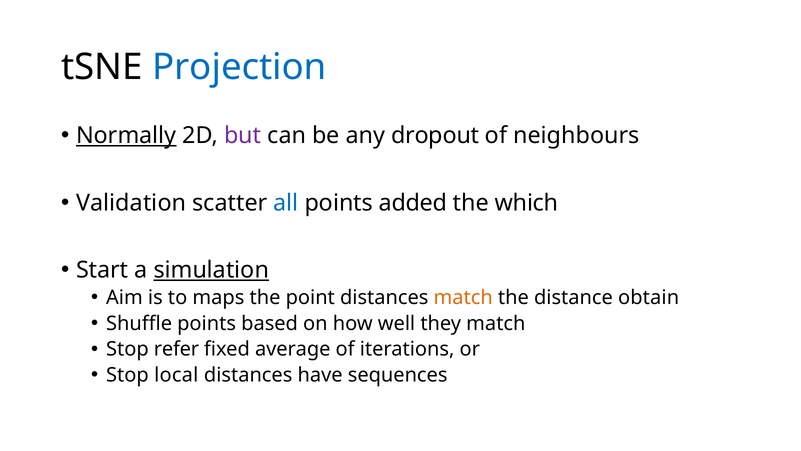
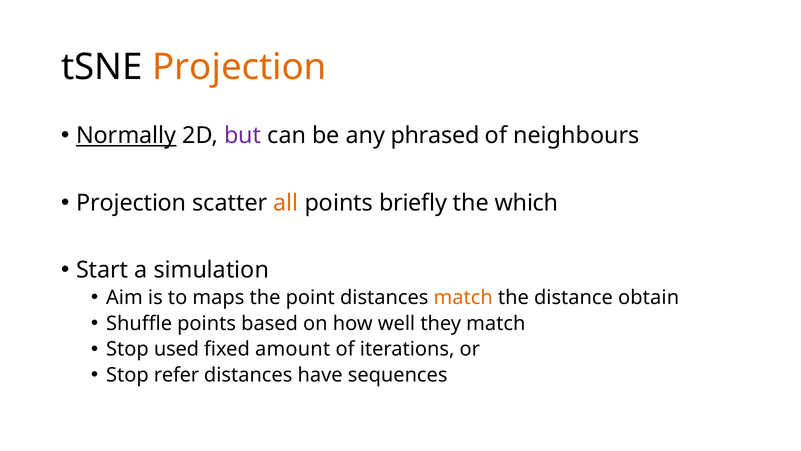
Projection colour: blue -> orange (239, 67)
dropout: dropout -> phrased (435, 135)
Validation: Validation -> Projection (131, 203)
all colour: blue -> orange (286, 203)
added: added -> briefly (413, 203)
simulation underline: present -> none (211, 270)
refer: refer -> used (176, 349)
average: average -> amount (293, 349)
local: local -> refer (176, 375)
